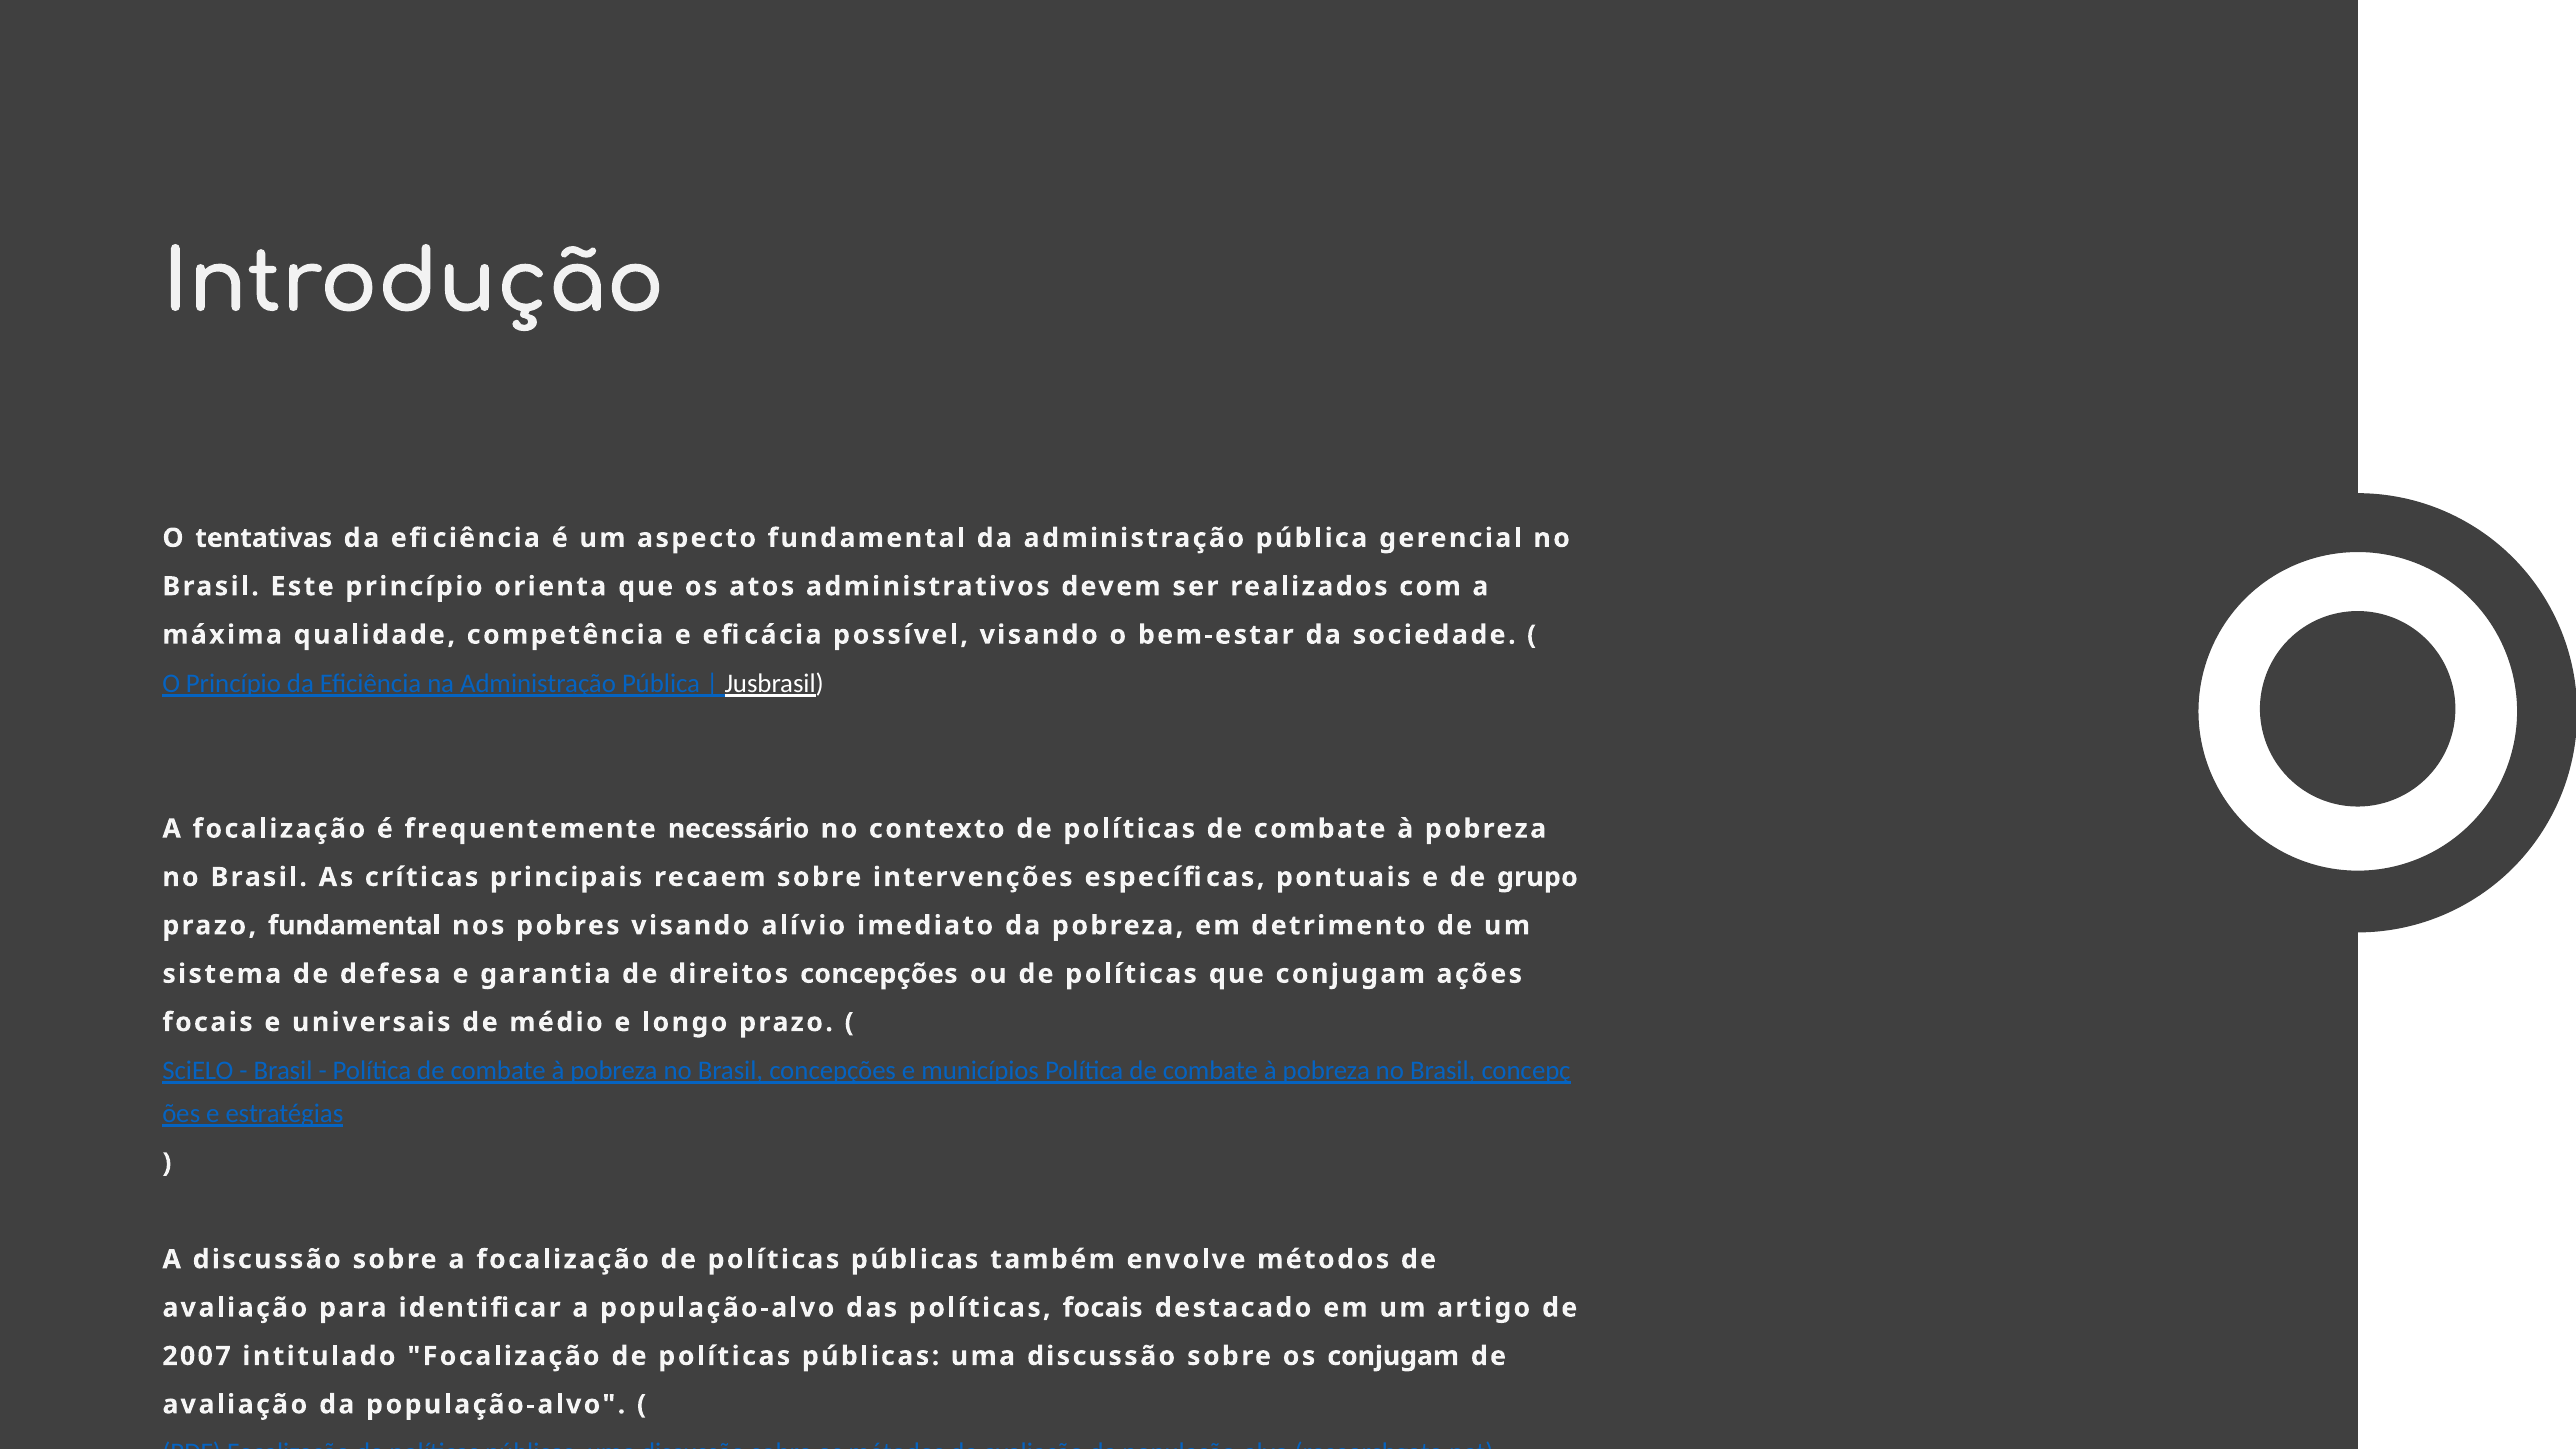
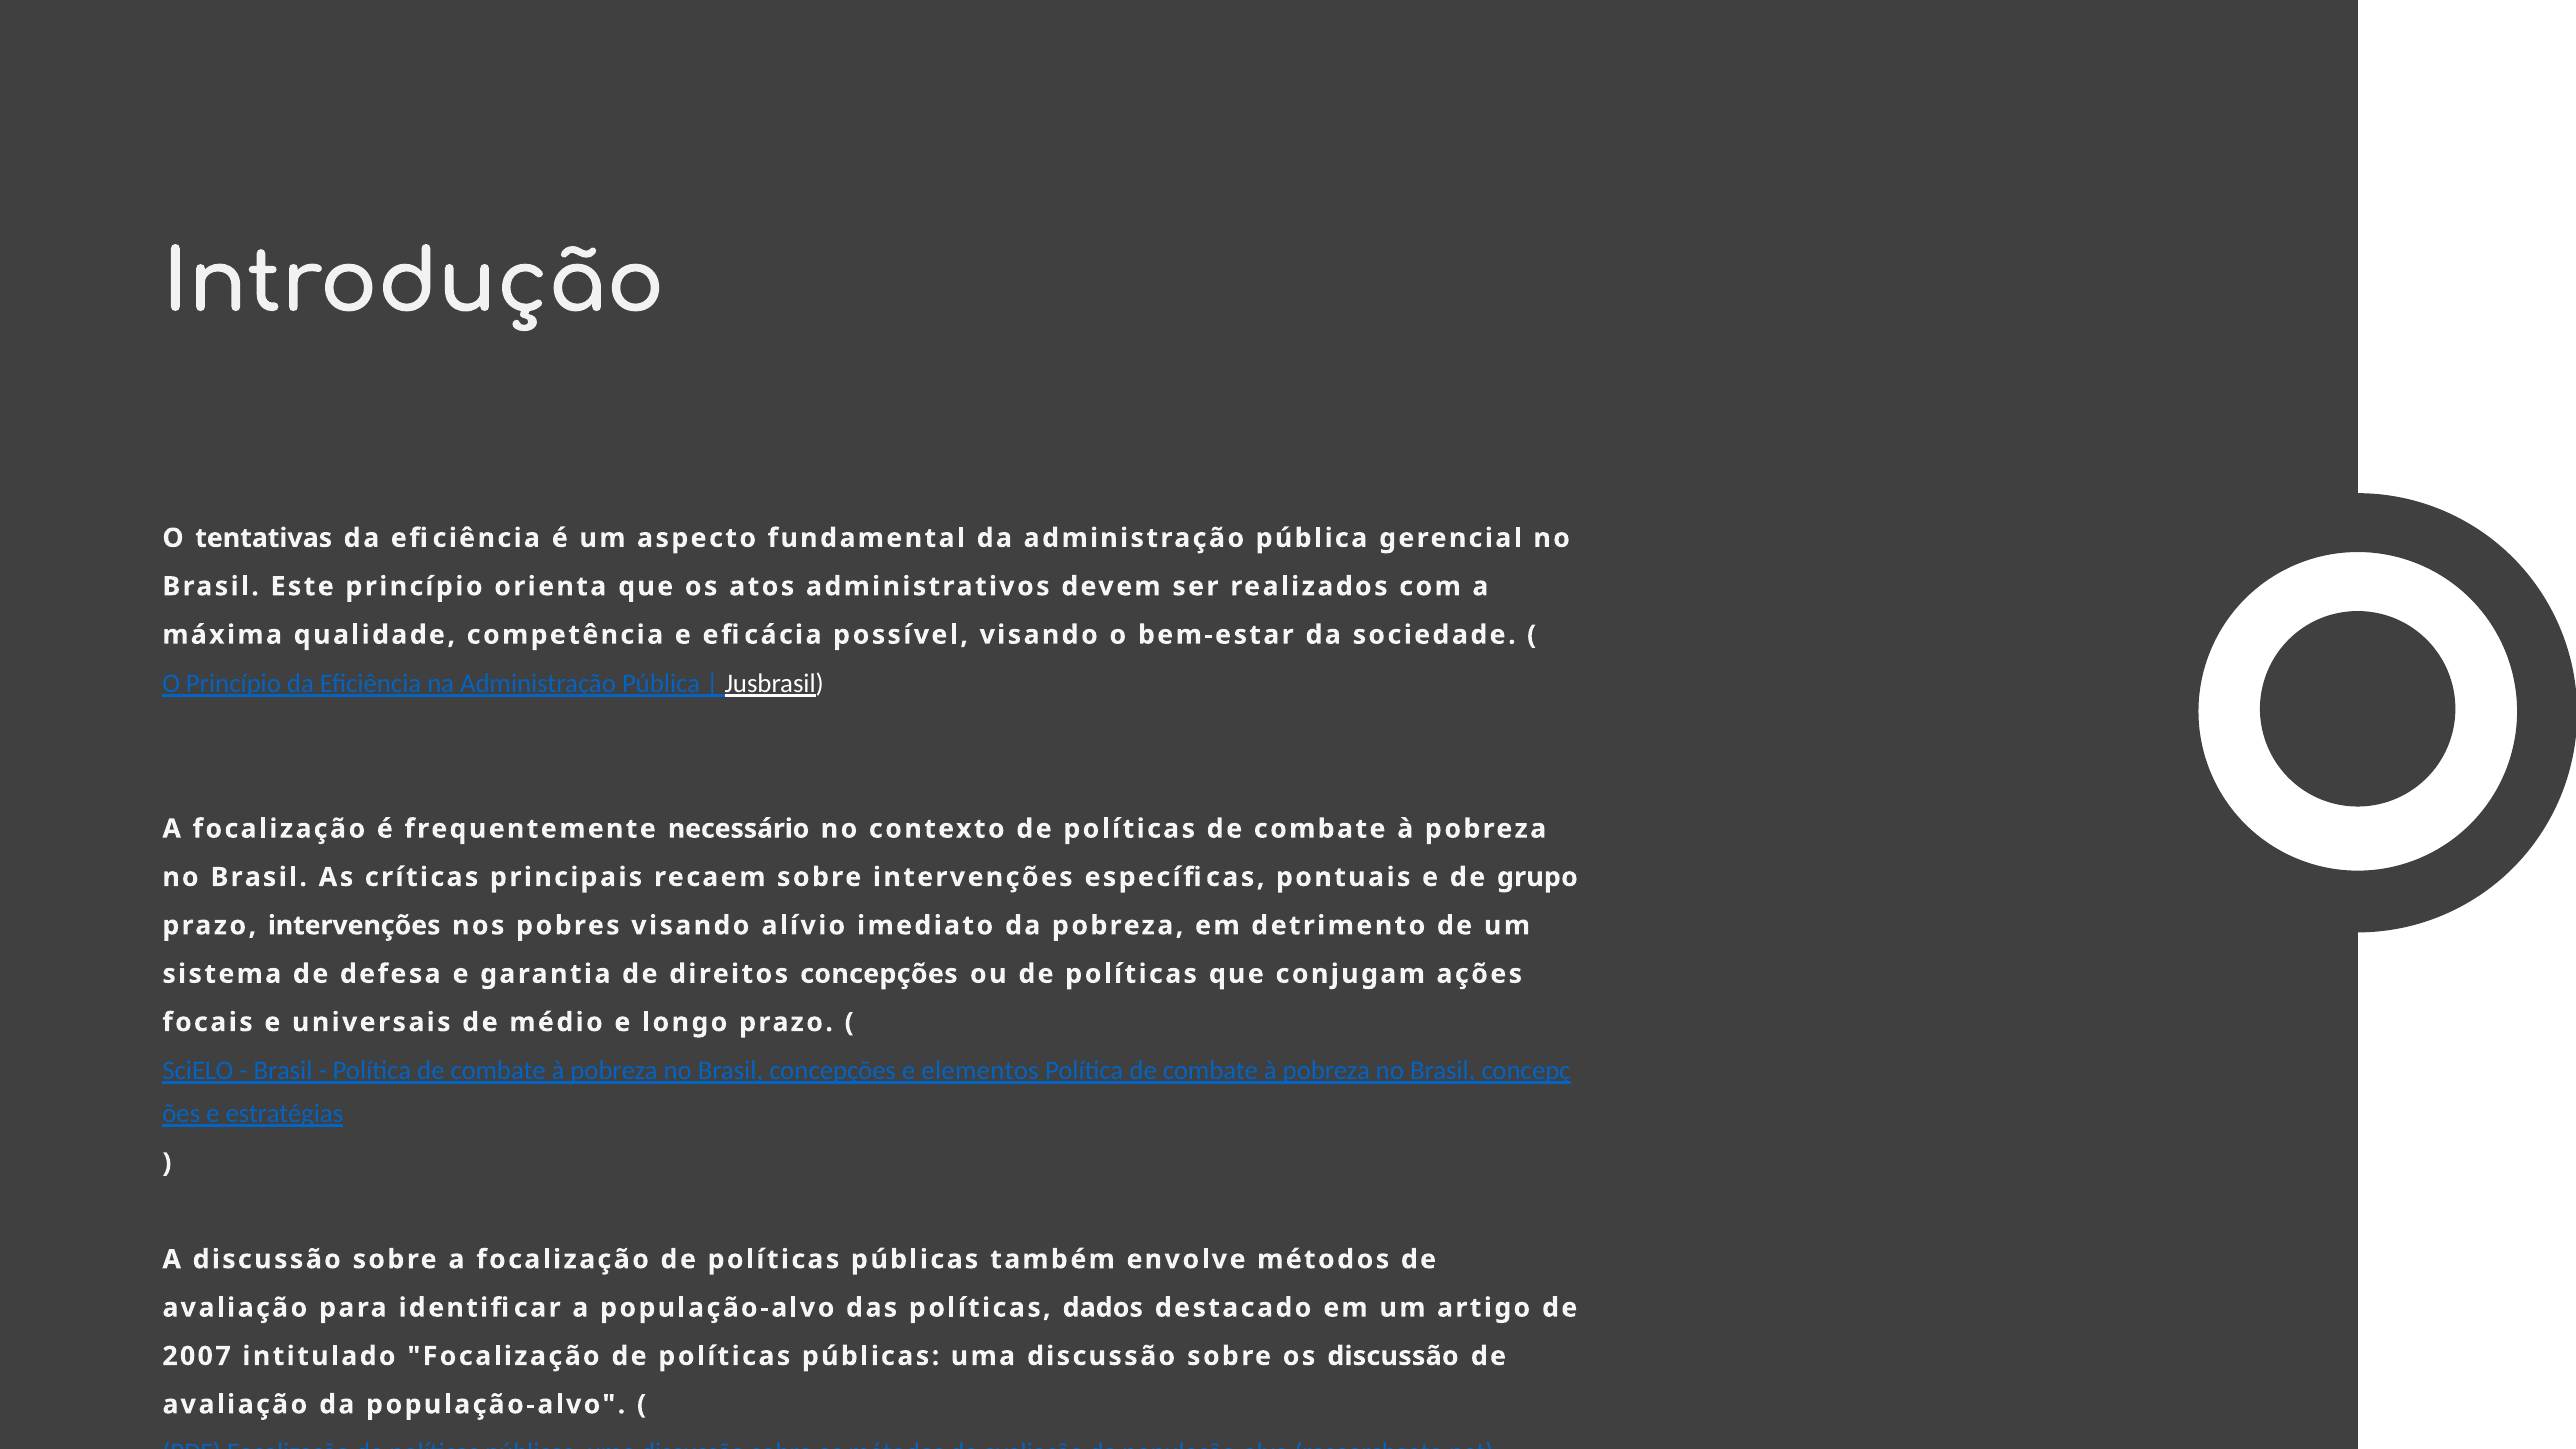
prazo fundamental: fundamental -> intervenções (354, 926)
municípios: municípios -> elementos (980, 1071)
políticas focais: focais -> dados (1103, 1308)
os conjugam: conjugam -> discussão (1393, 1356)
